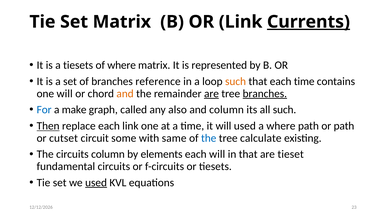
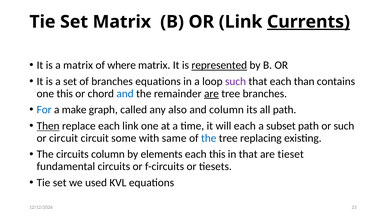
a tiesets: tiesets -> matrix (78, 65)
represented underline: none -> present (219, 65)
branches reference: reference -> equations (158, 81)
such colour: orange -> purple (236, 81)
each time: time -> than (304, 81)
one will: will -> this (65, 94)
and colour: orange -> blue (125, 94)
branches underline: present -> none (265, 94)
all such: such -> path (285, 110)
will used: used -> each (245, 126)
a where: where -> subset (281, 126)
or path: path -> such (344, 126)
or cutset: cutset -> circuit (64, 138)
calculate: calculate -> replacing (261, 138)
each will: will -> this (217, 154)
used underline: present -> none (96, 183)
